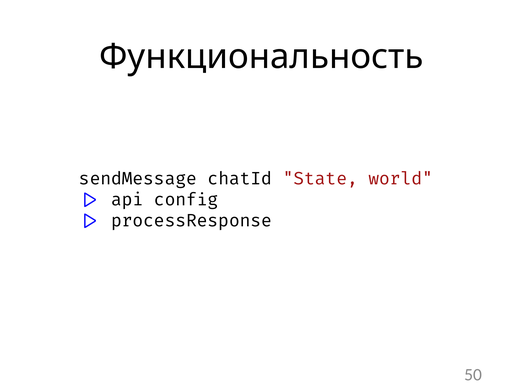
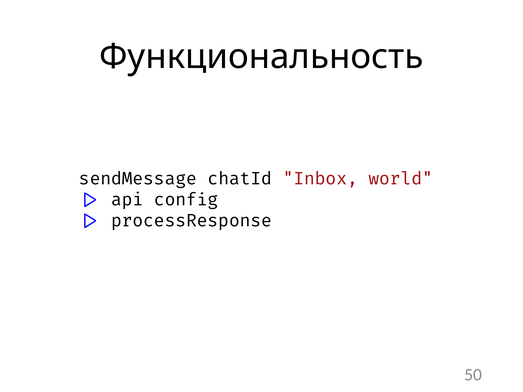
State: State -> Inbox (320, 179)
